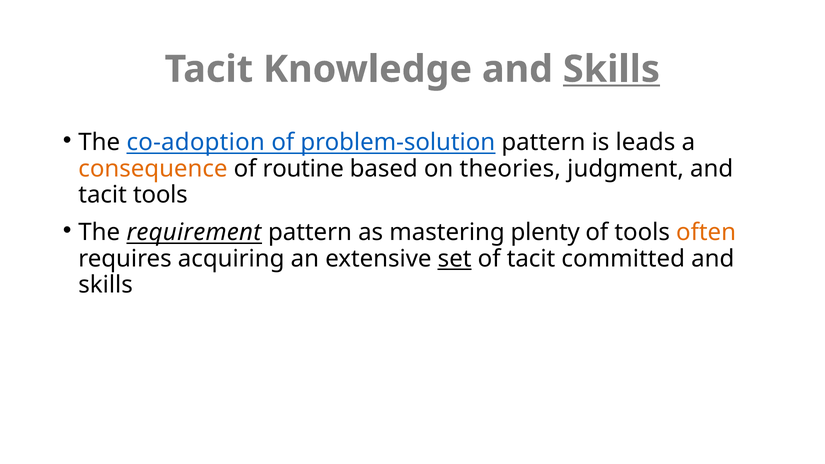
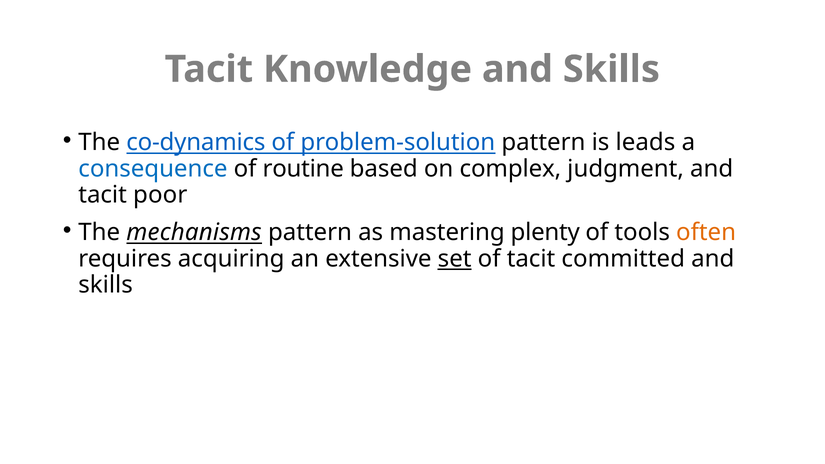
Skills underline: present -> none (611, 69)
co-adoption: co-adoption -> co-dynamics (196, 142)
consequence colour: orange -> blue (153, 169)
theories: theories -> complex (510, 169)
tacit tools: tools -> poor (160, 195)
requirement: requirement -> mechanisms (194, 232)
